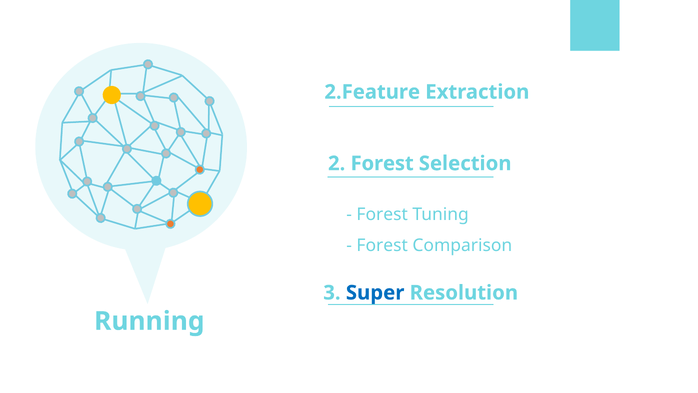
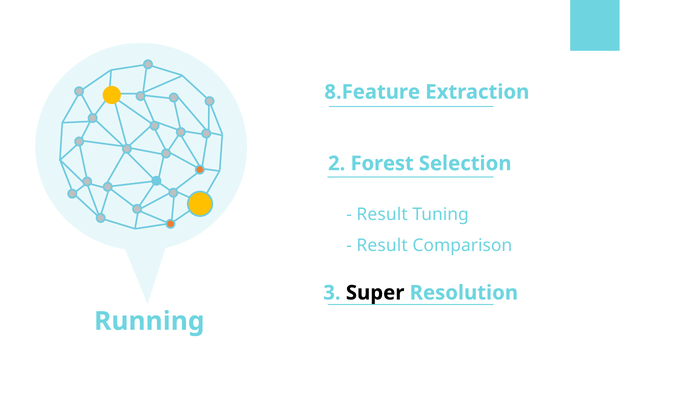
2.Feature: 2.Feature -> 8.Feature (372, 92)
Forest: Forest -> Result (382, 214)
Forest: Forest -> Result (382, 245)
Super colour: blue -> black (375, 292)
